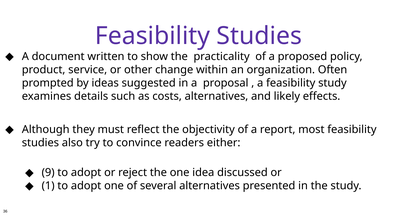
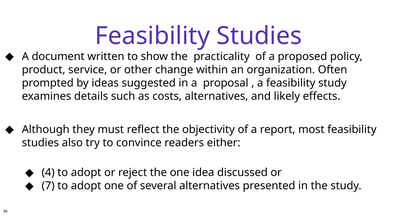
9: 9 -> 4 (48, 172)
1: 1 -> 7 (48, 185)
